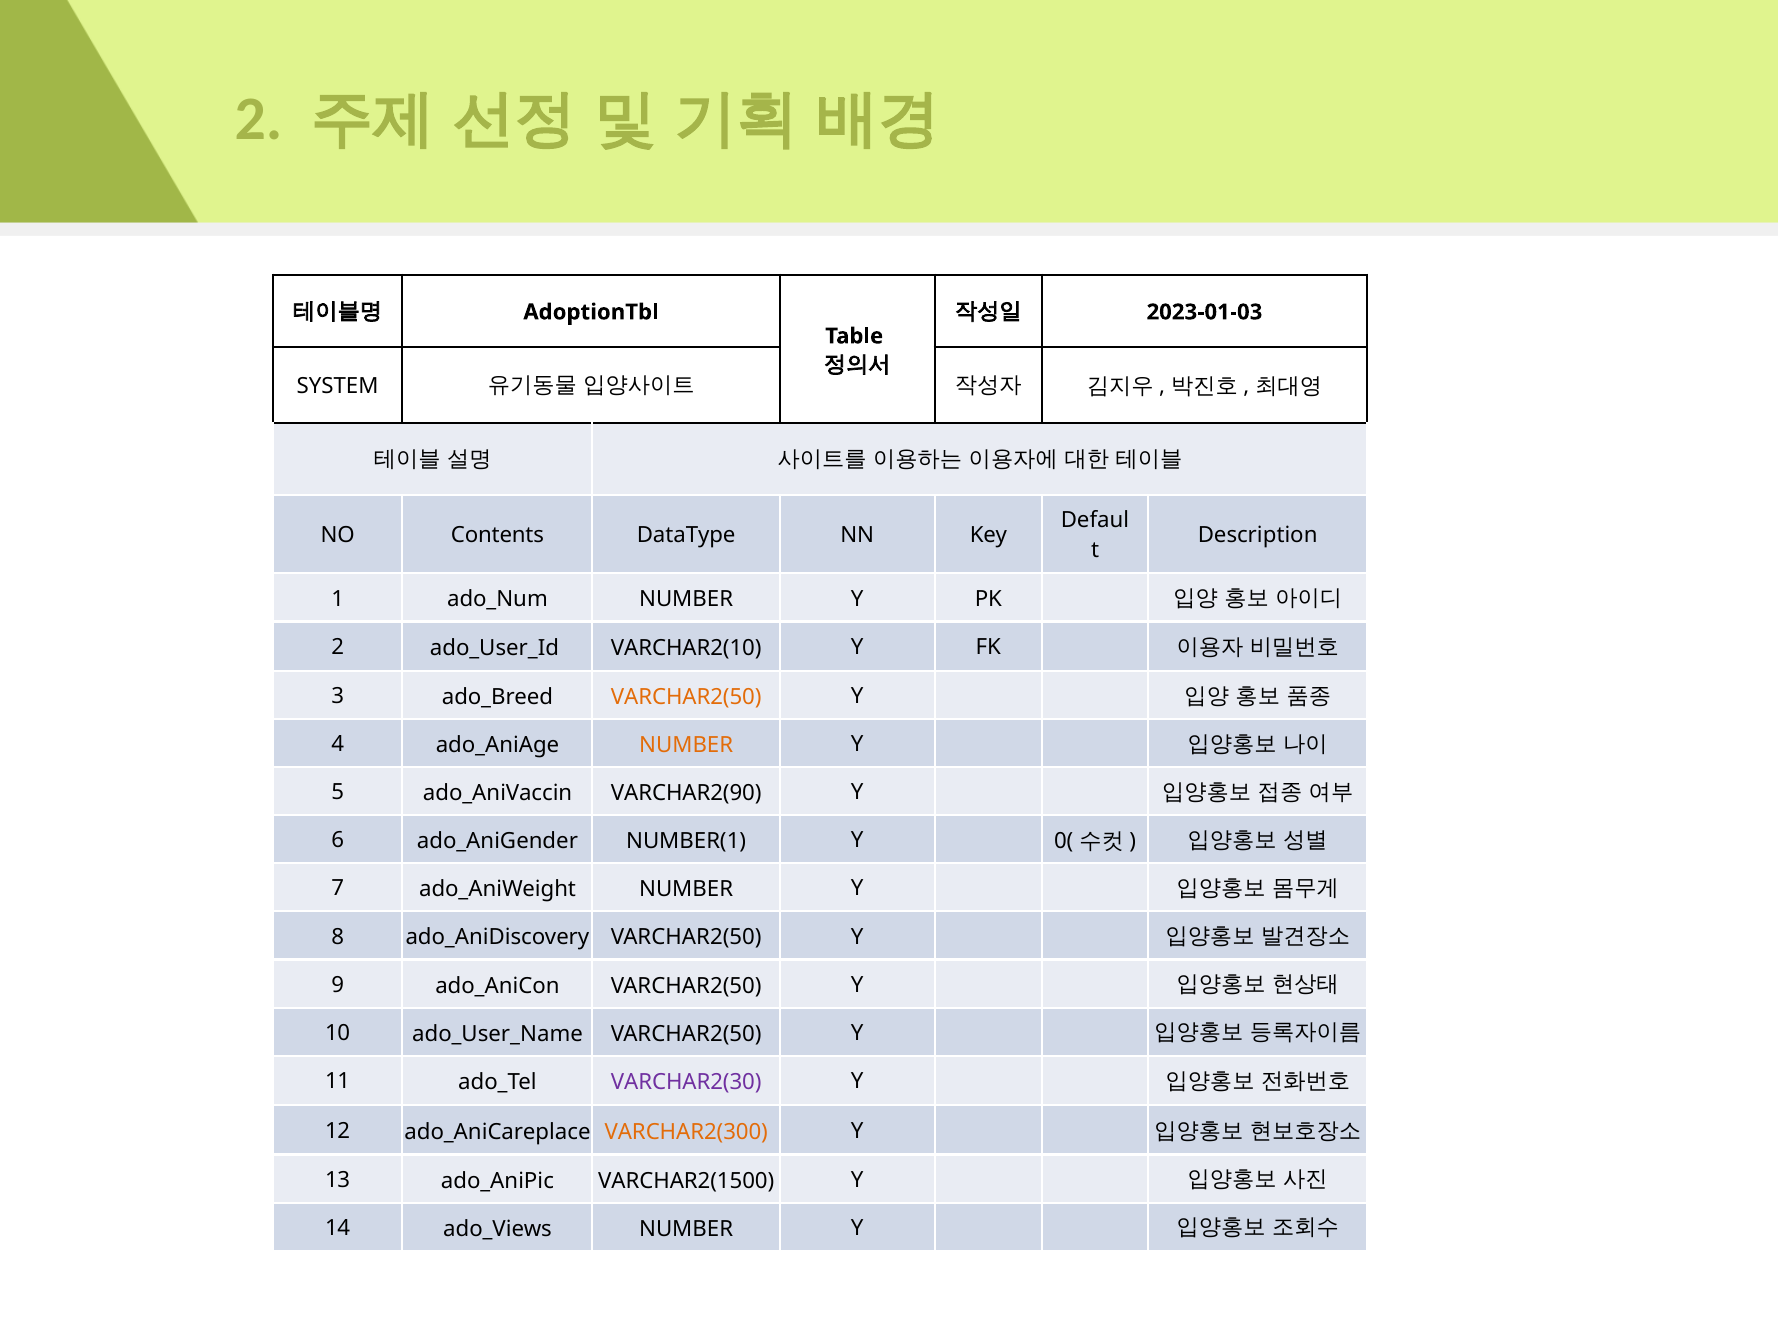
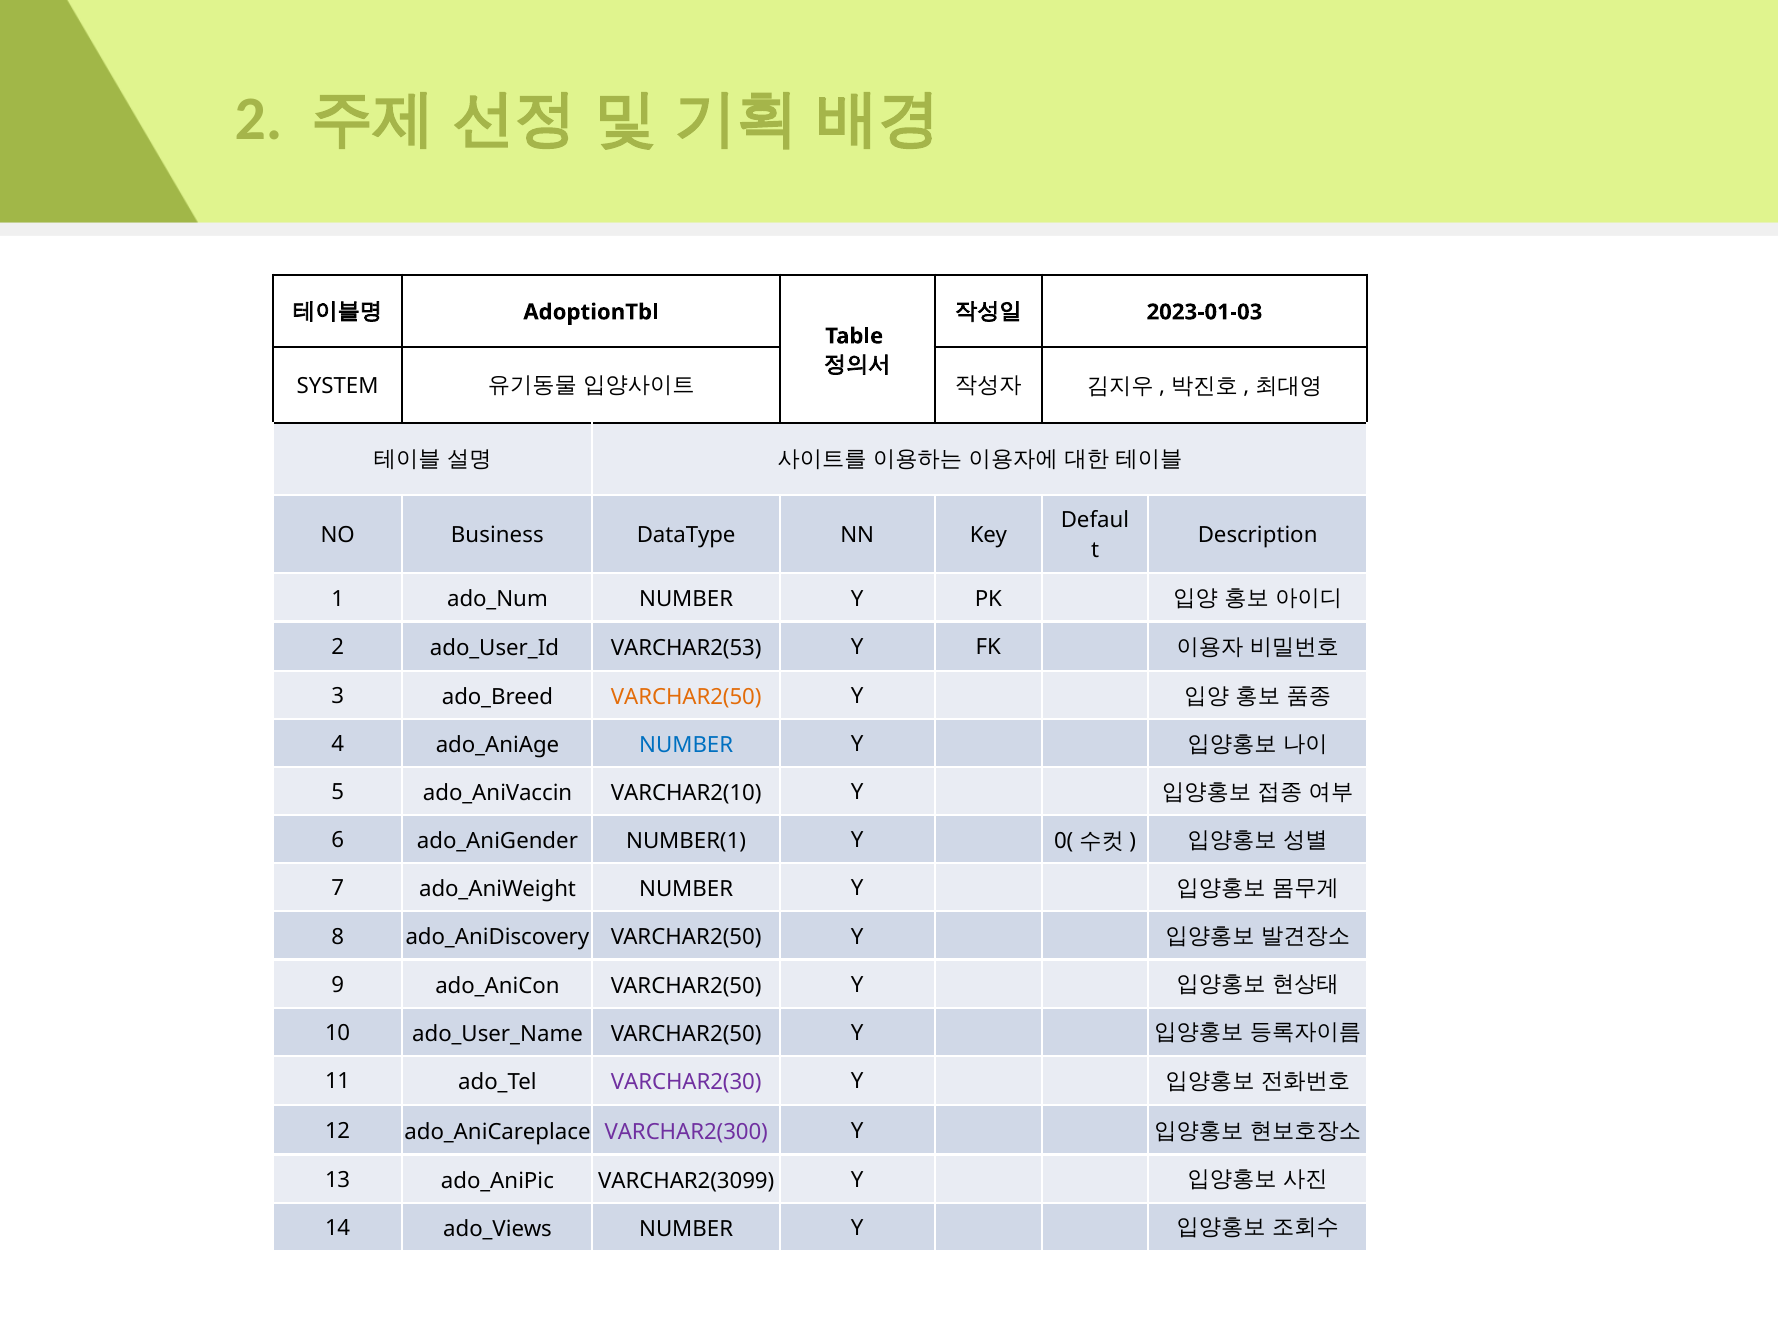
Contents: Contents -> Business (497, 535)
VARCHAR2(10: VARCHAR2(10 -> VARCHAR2(53 (686, 648)
NUMBER colour: orange -> blue (686, 745)
VARCHAR2(90: VARCHAR2(90 -> VARCHAR2(10 (686, 793)
VARCHAR2(300 colour: orange -> purple (686, 1132)
VARCHAR2(1500: VARCHAR2(1500 -> VARCHAR2(3099 (686, 1180)
